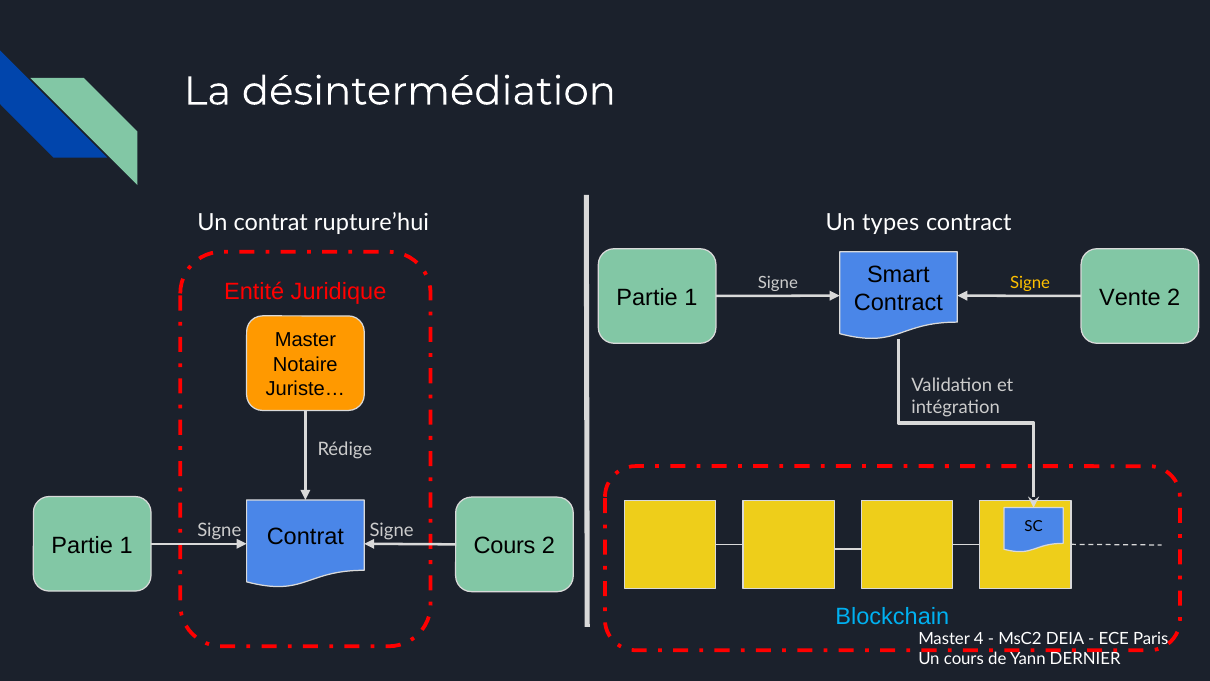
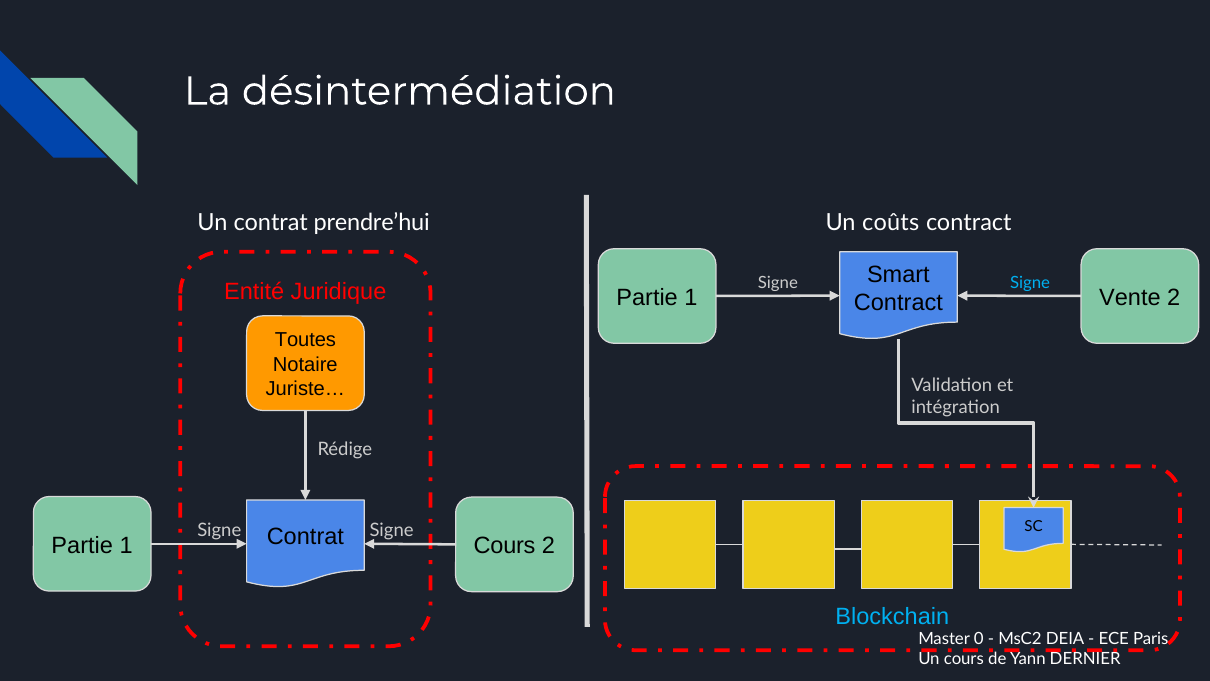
rupture’hui: rupture’hui -> prendre’hui (372, 223)
types: types -> coûts (891, 223)
Signe colour: yellow -> light blue (1030, 283)
Master: Master -> Toutes (305, 340)
4: 4 -> 0 (979, 639)
